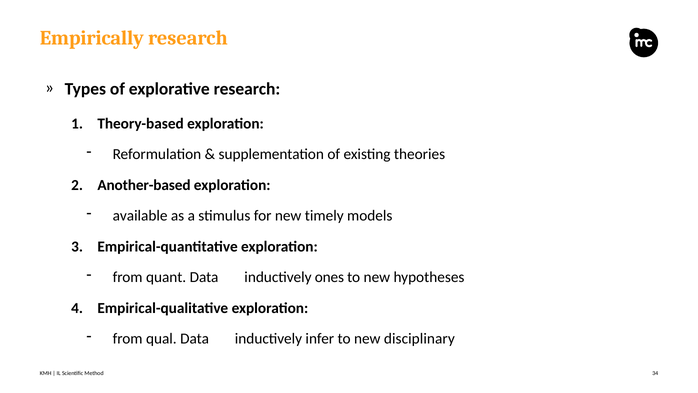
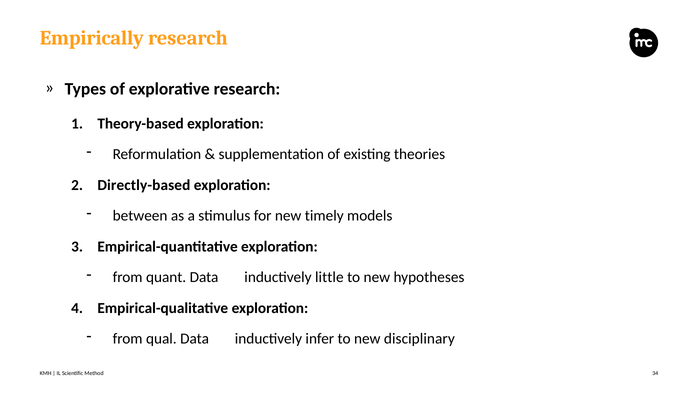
Another-based: Another-based -> Directly-based (144, 185)
available: available -> between (140, 216)
ones: ones -> little (329, 277)
